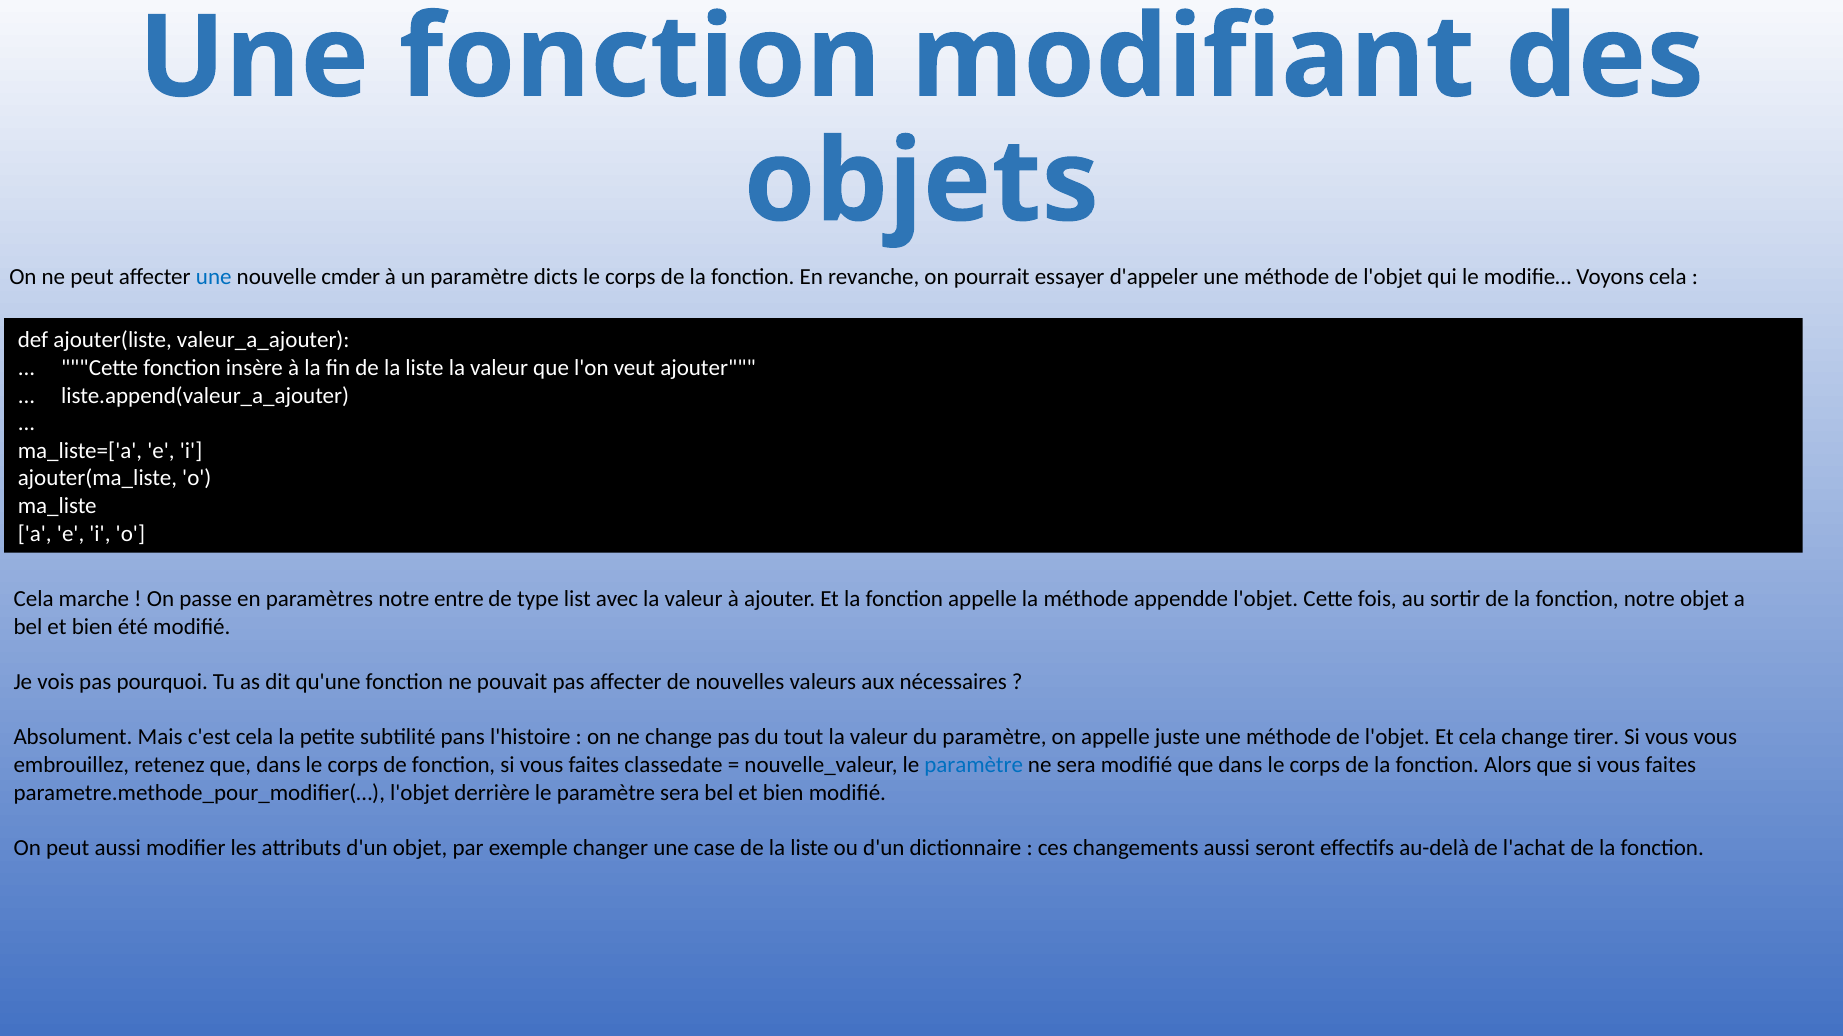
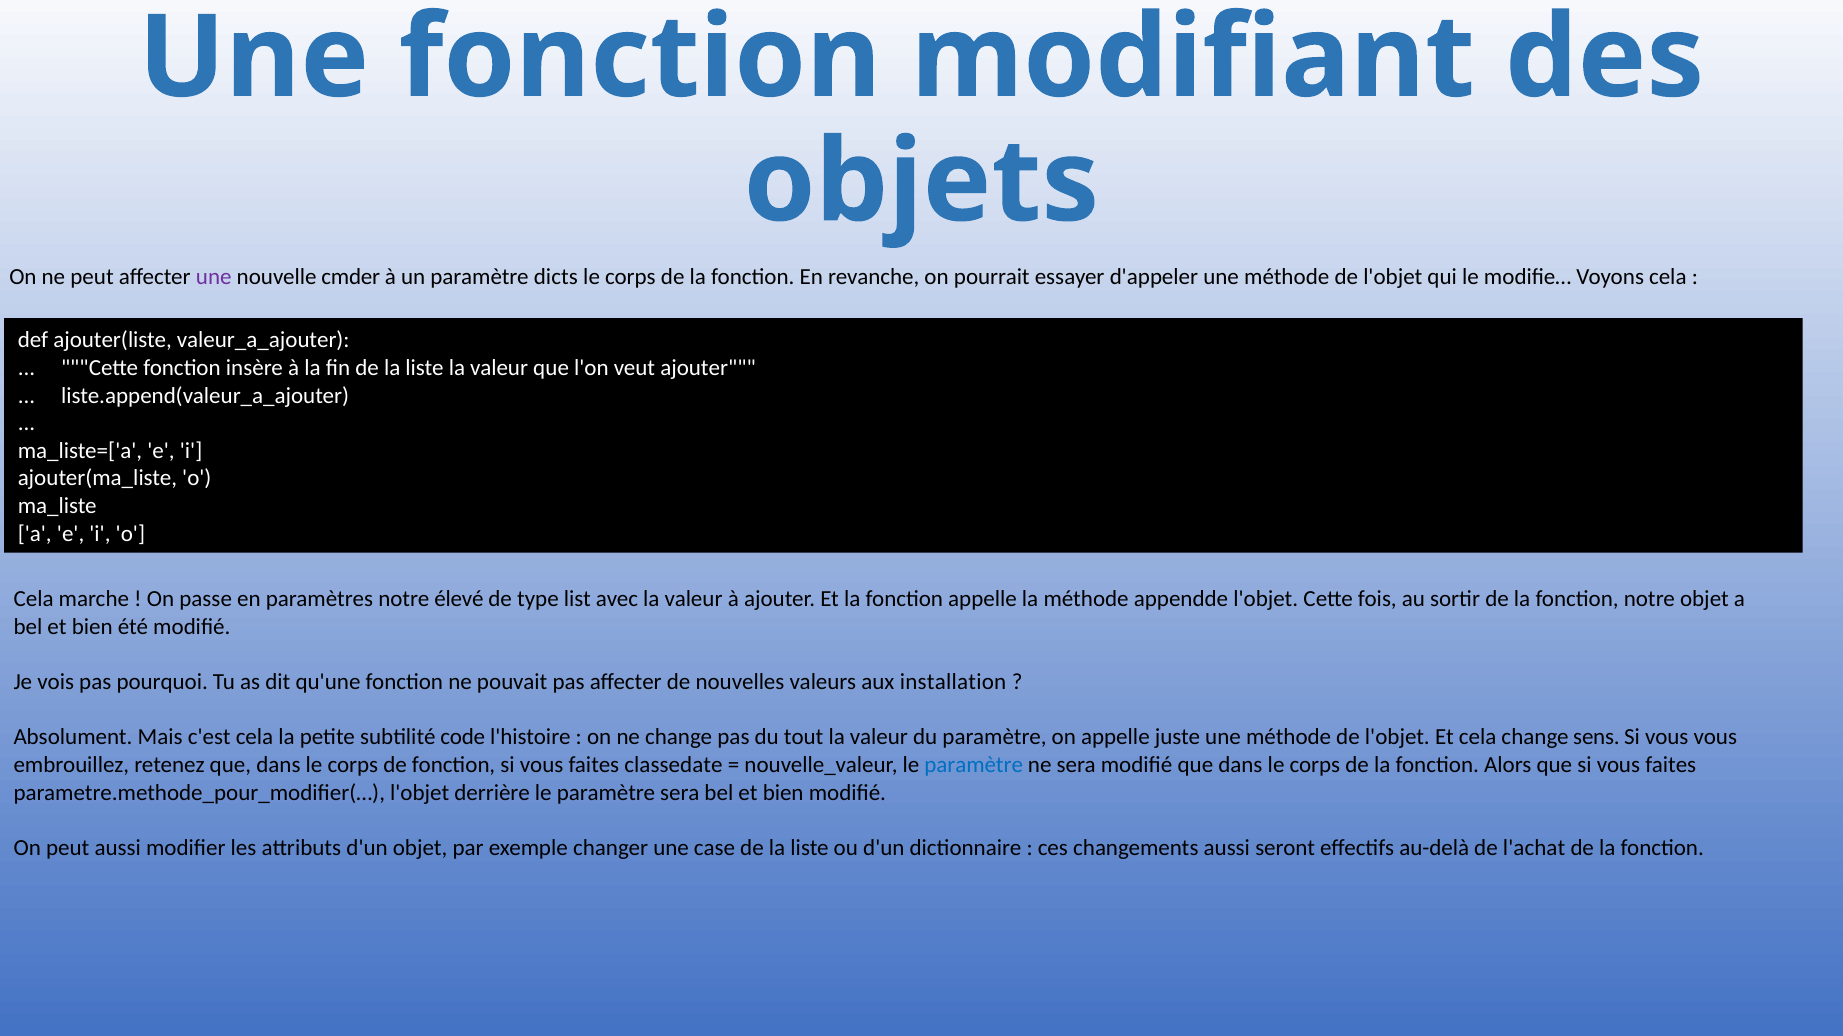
une colour: blue -> purple (214, 277)
entre: entre -> élevé (459, 600)
nécessaires: nécessaires -> installation (953, 683)
pans: pans -> code (463, 738)
tirer: tirer -> sens (1596, 738)
